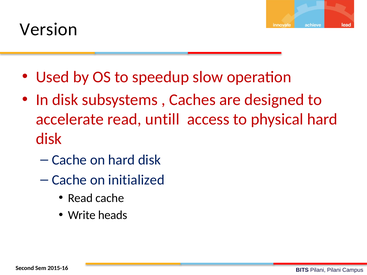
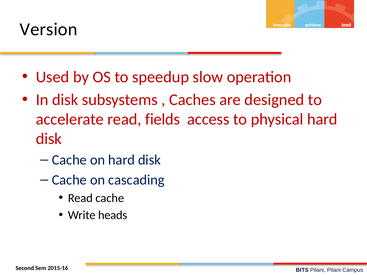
untill: untill -> fields (163, 119)
initialized: initialized -> cascading (136, 180)
